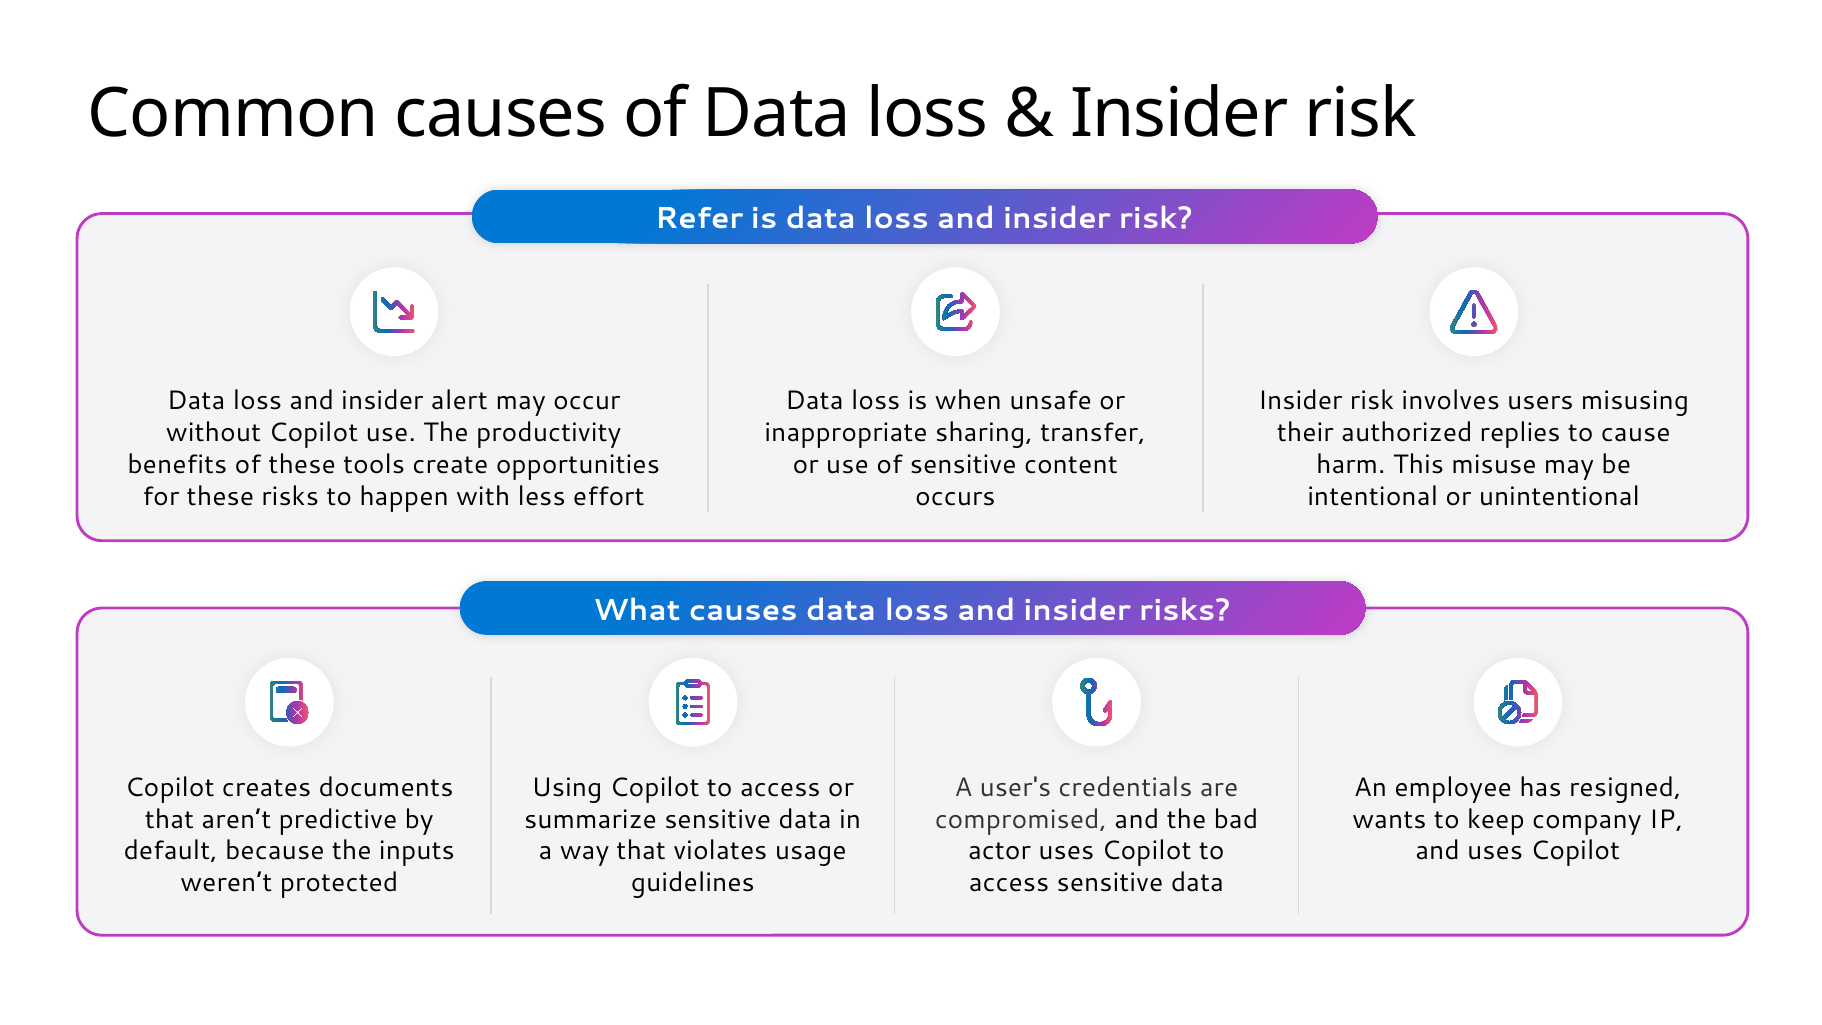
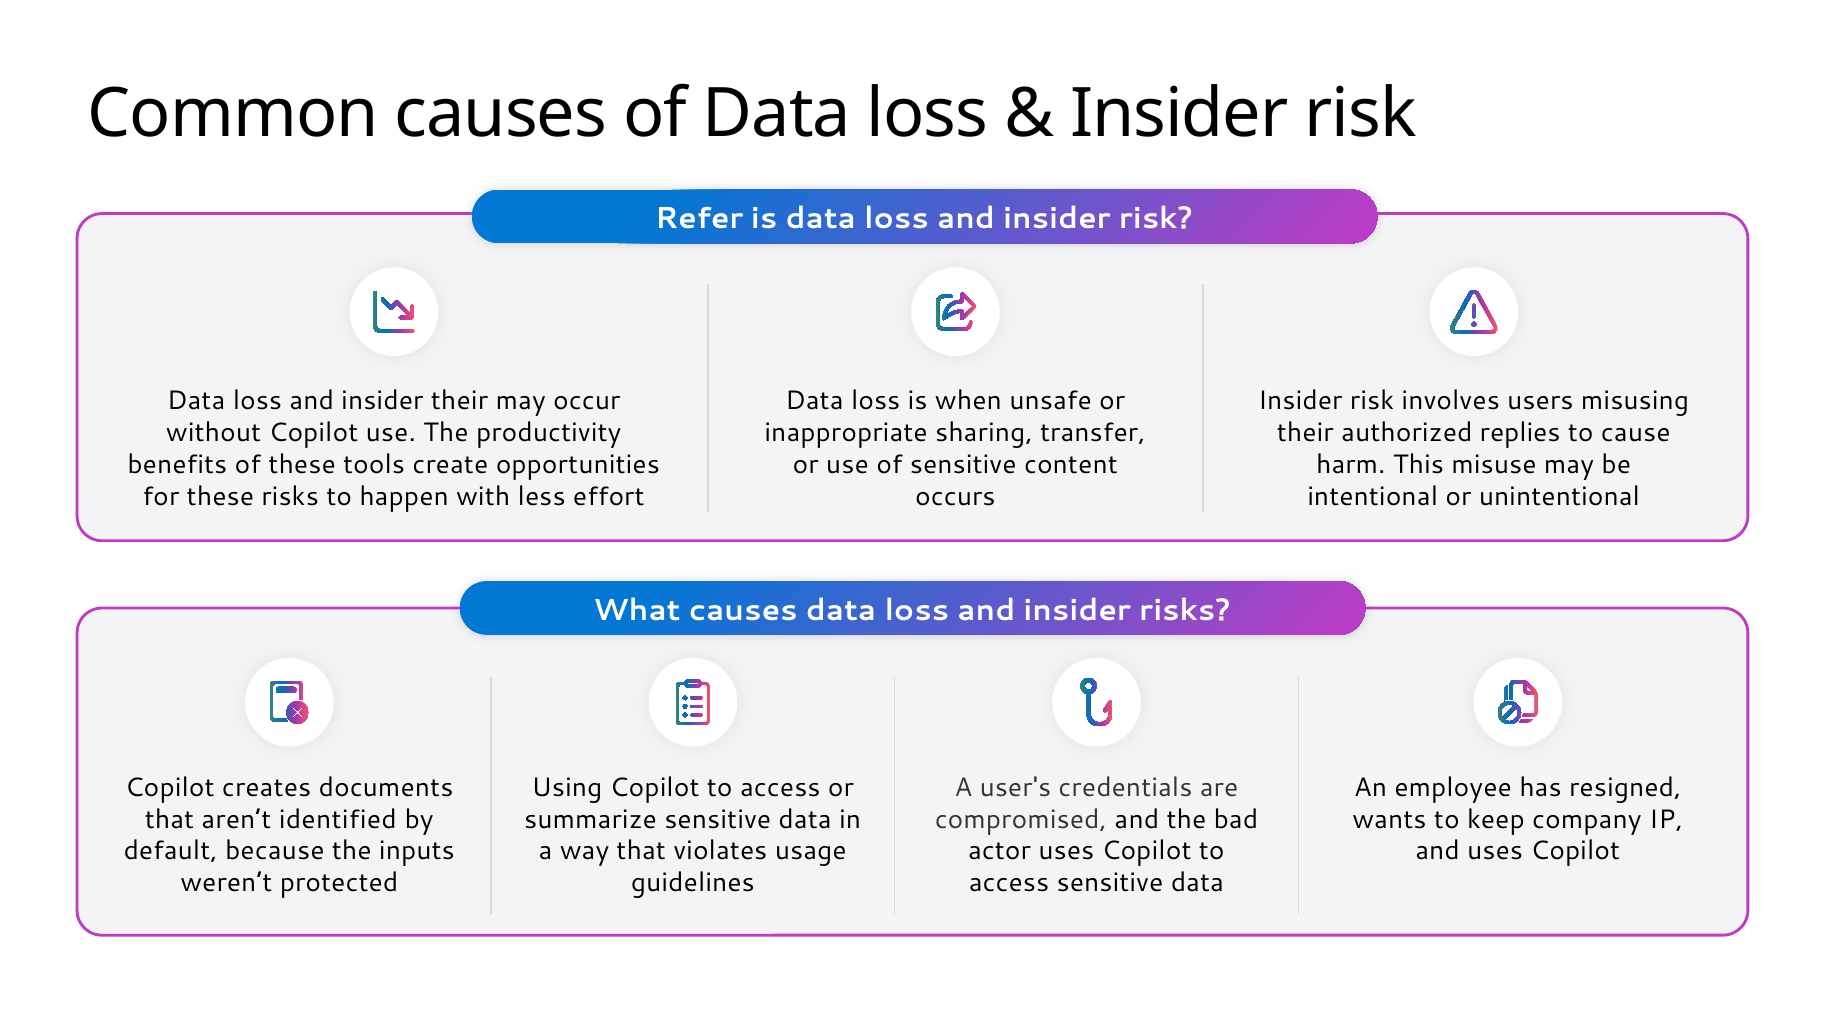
insider alert: alert -> their (460, 401)
predictive: predictive -> identified (338, 819)
